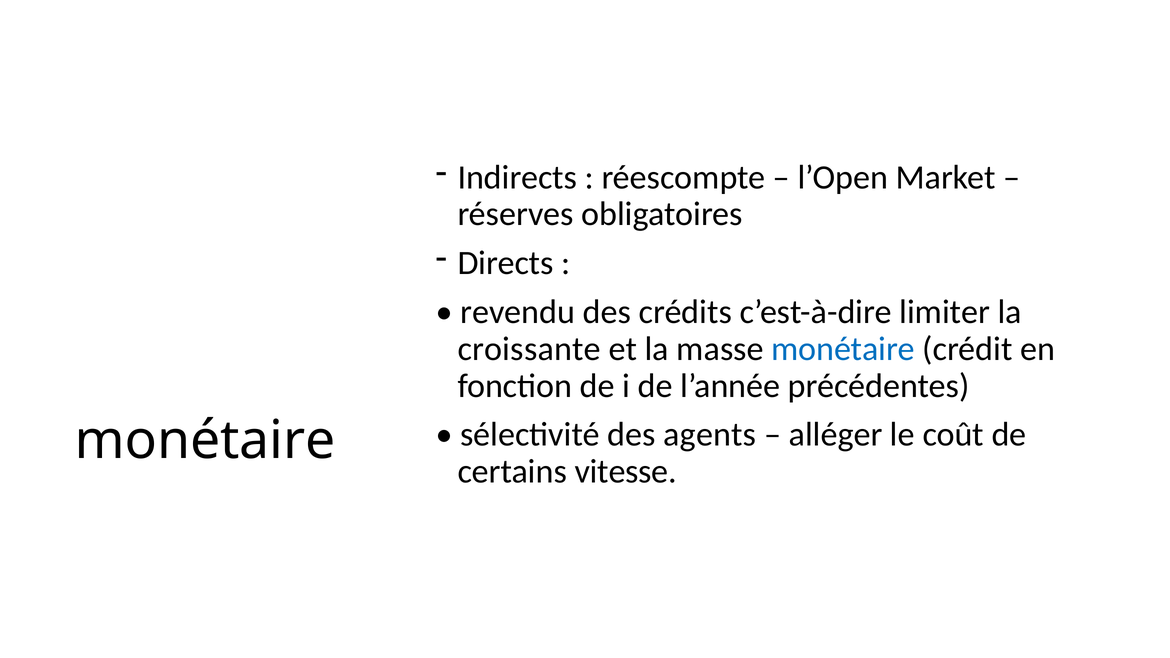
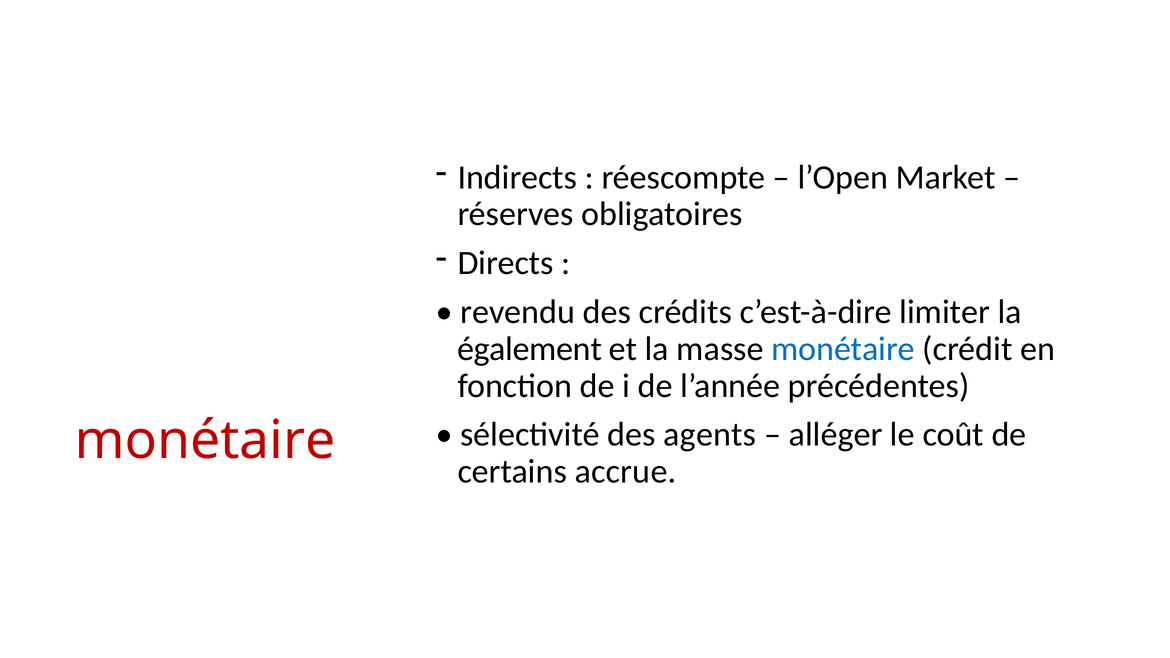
croissante: croissante -> également (530, 349)
monétaire colour: black -> red (205, 440)
vitesse: vitesse -> accrue (625, 472)
